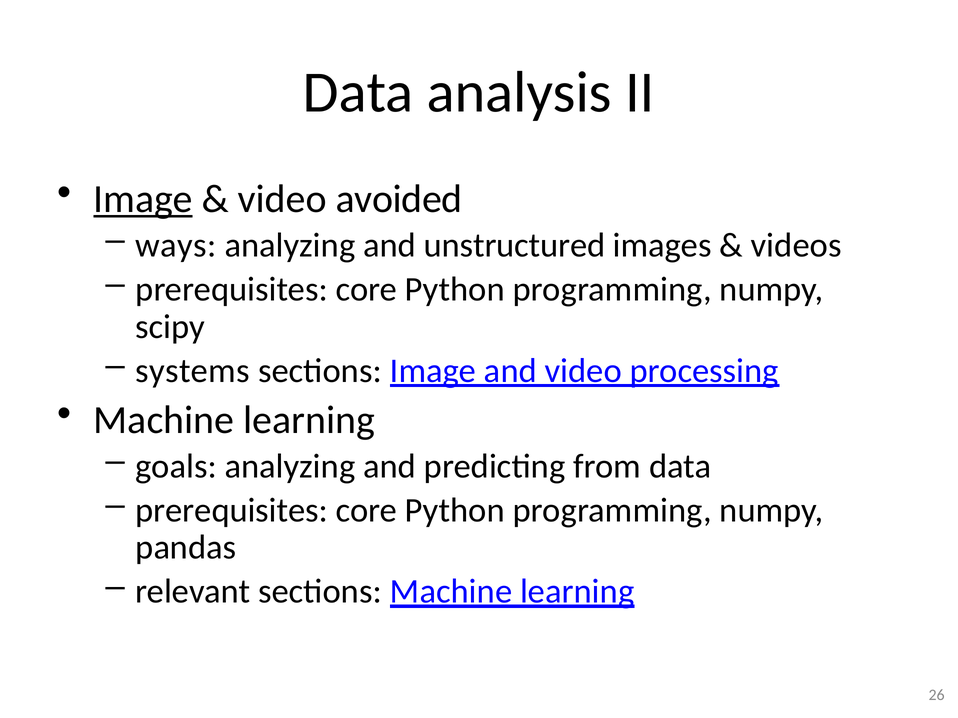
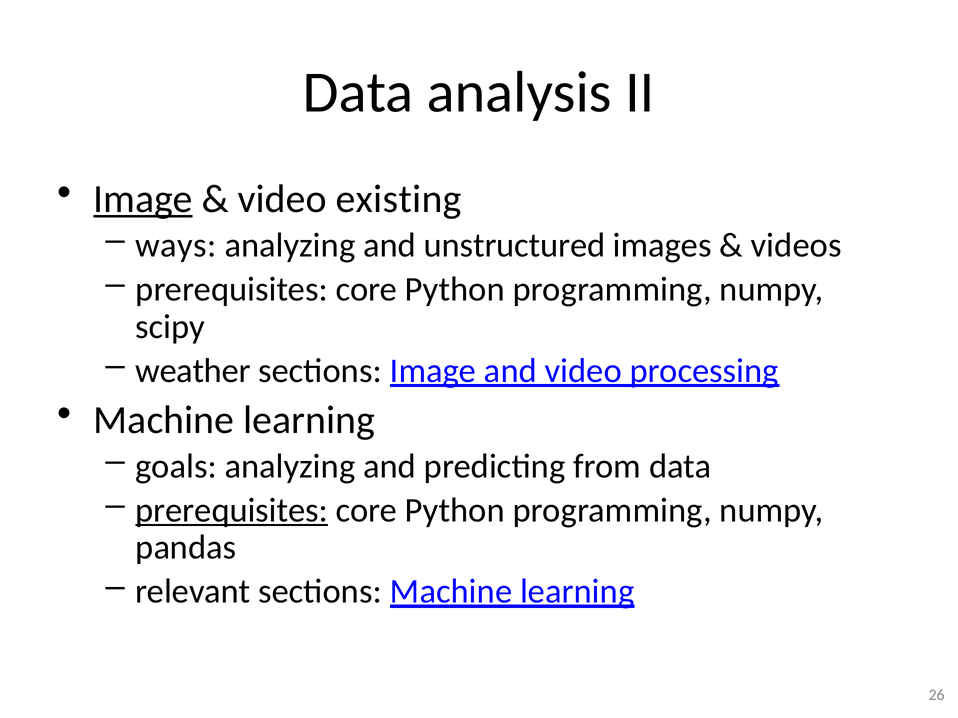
avoided: avoided -> existing (399, 199)
systems: systems -> weather (193, 371)
prerequisites underline: none -> present (232, 511)
